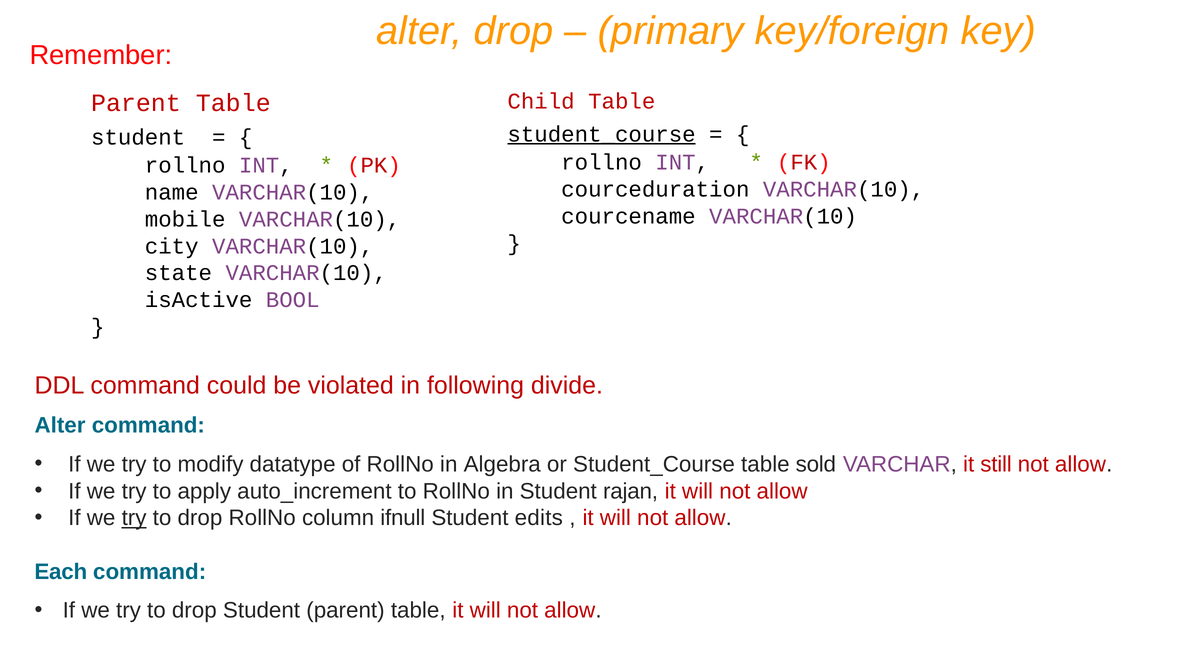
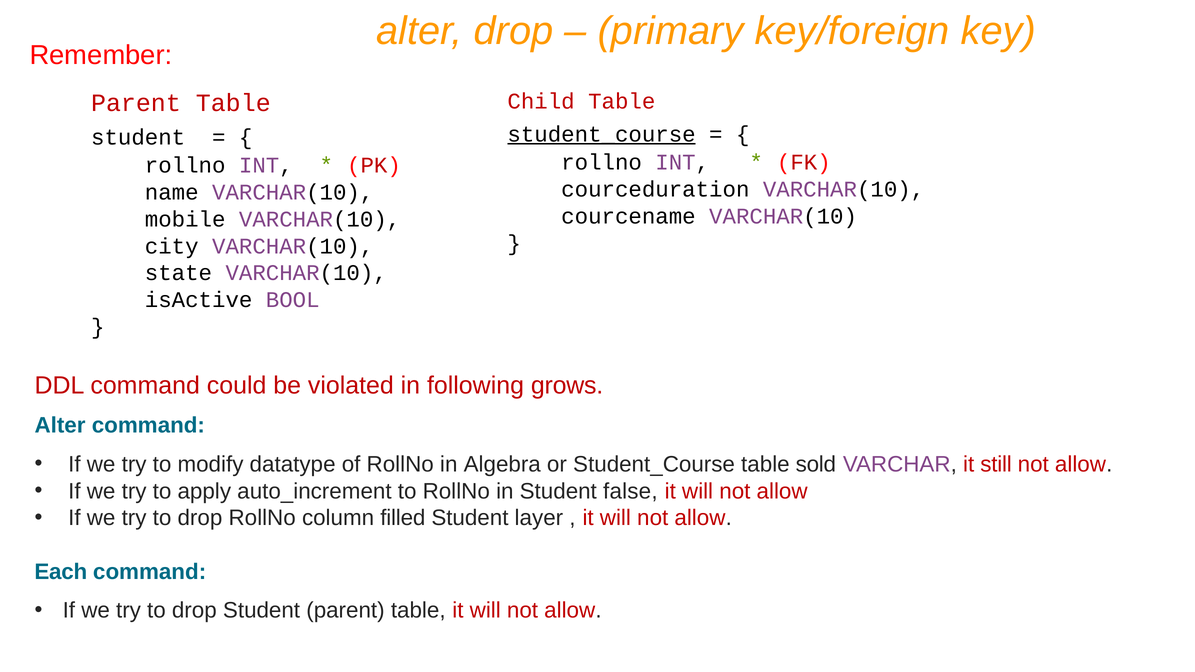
divide: divide -> grows (567, 385)
rajan: rajan -> false (630, 491)
try underline: present -> none (134, 518)
ifnull: ifnull -> filled (403, 518)
edits: edits -> layer (539, 518)
